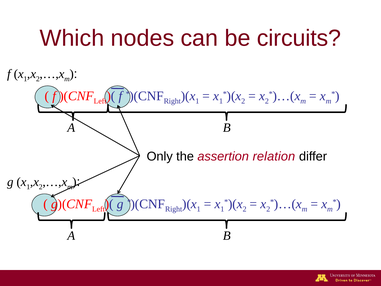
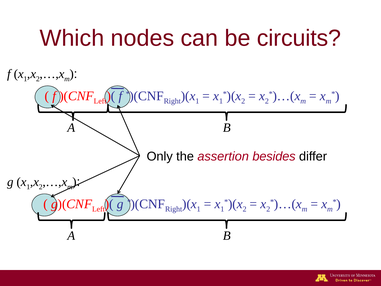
relation: relation -> besides (274, 156)
